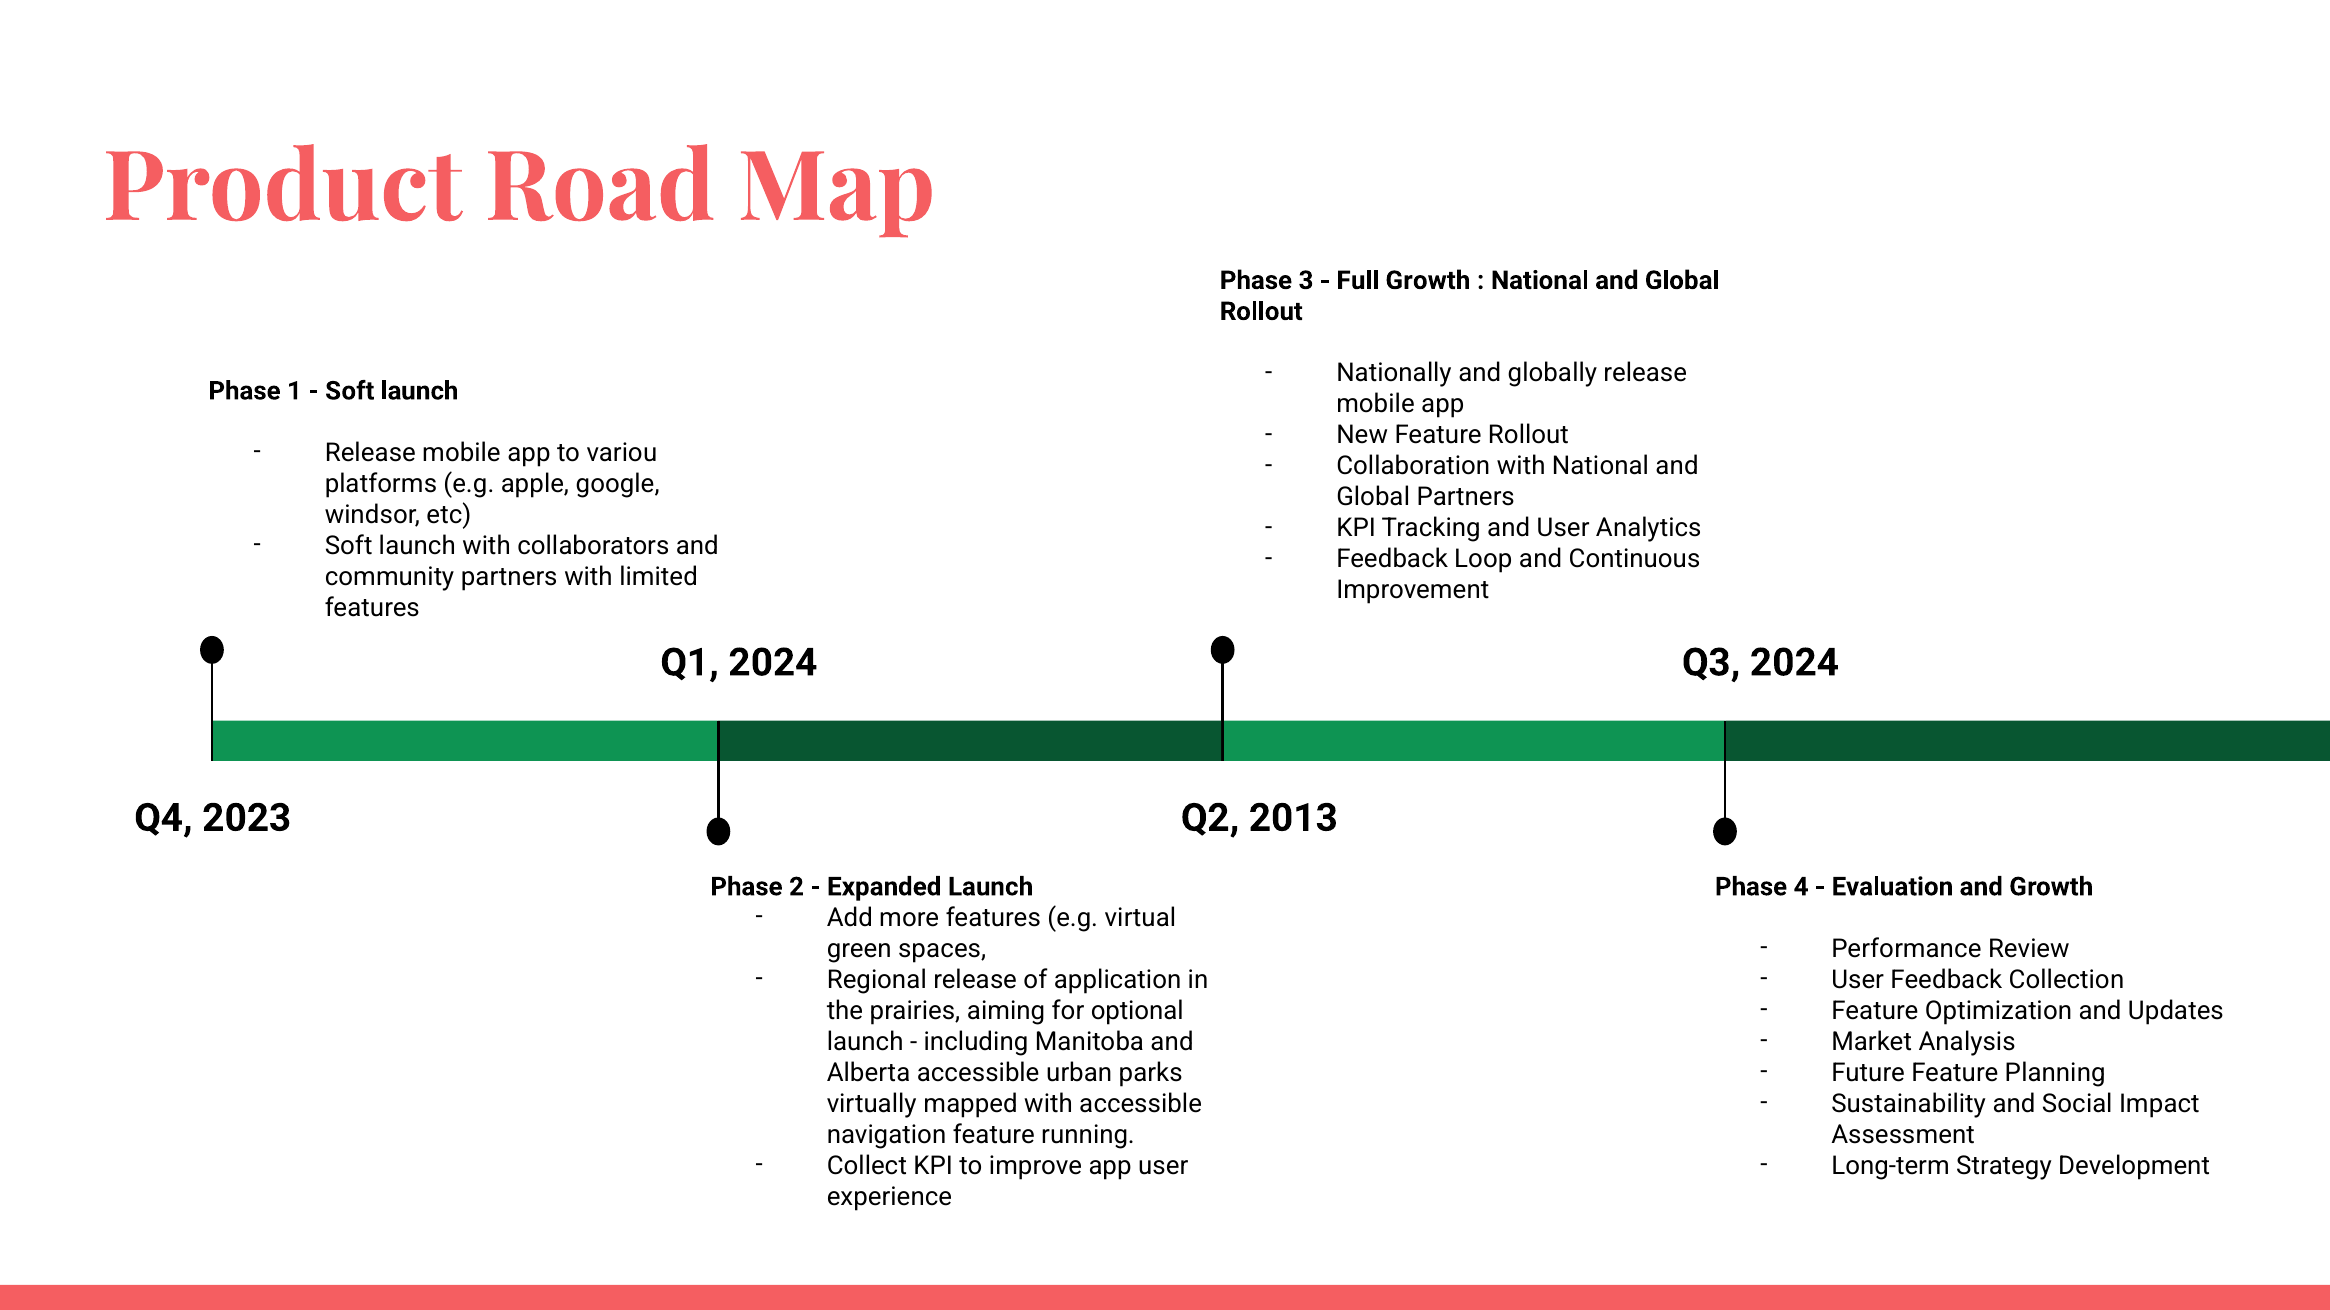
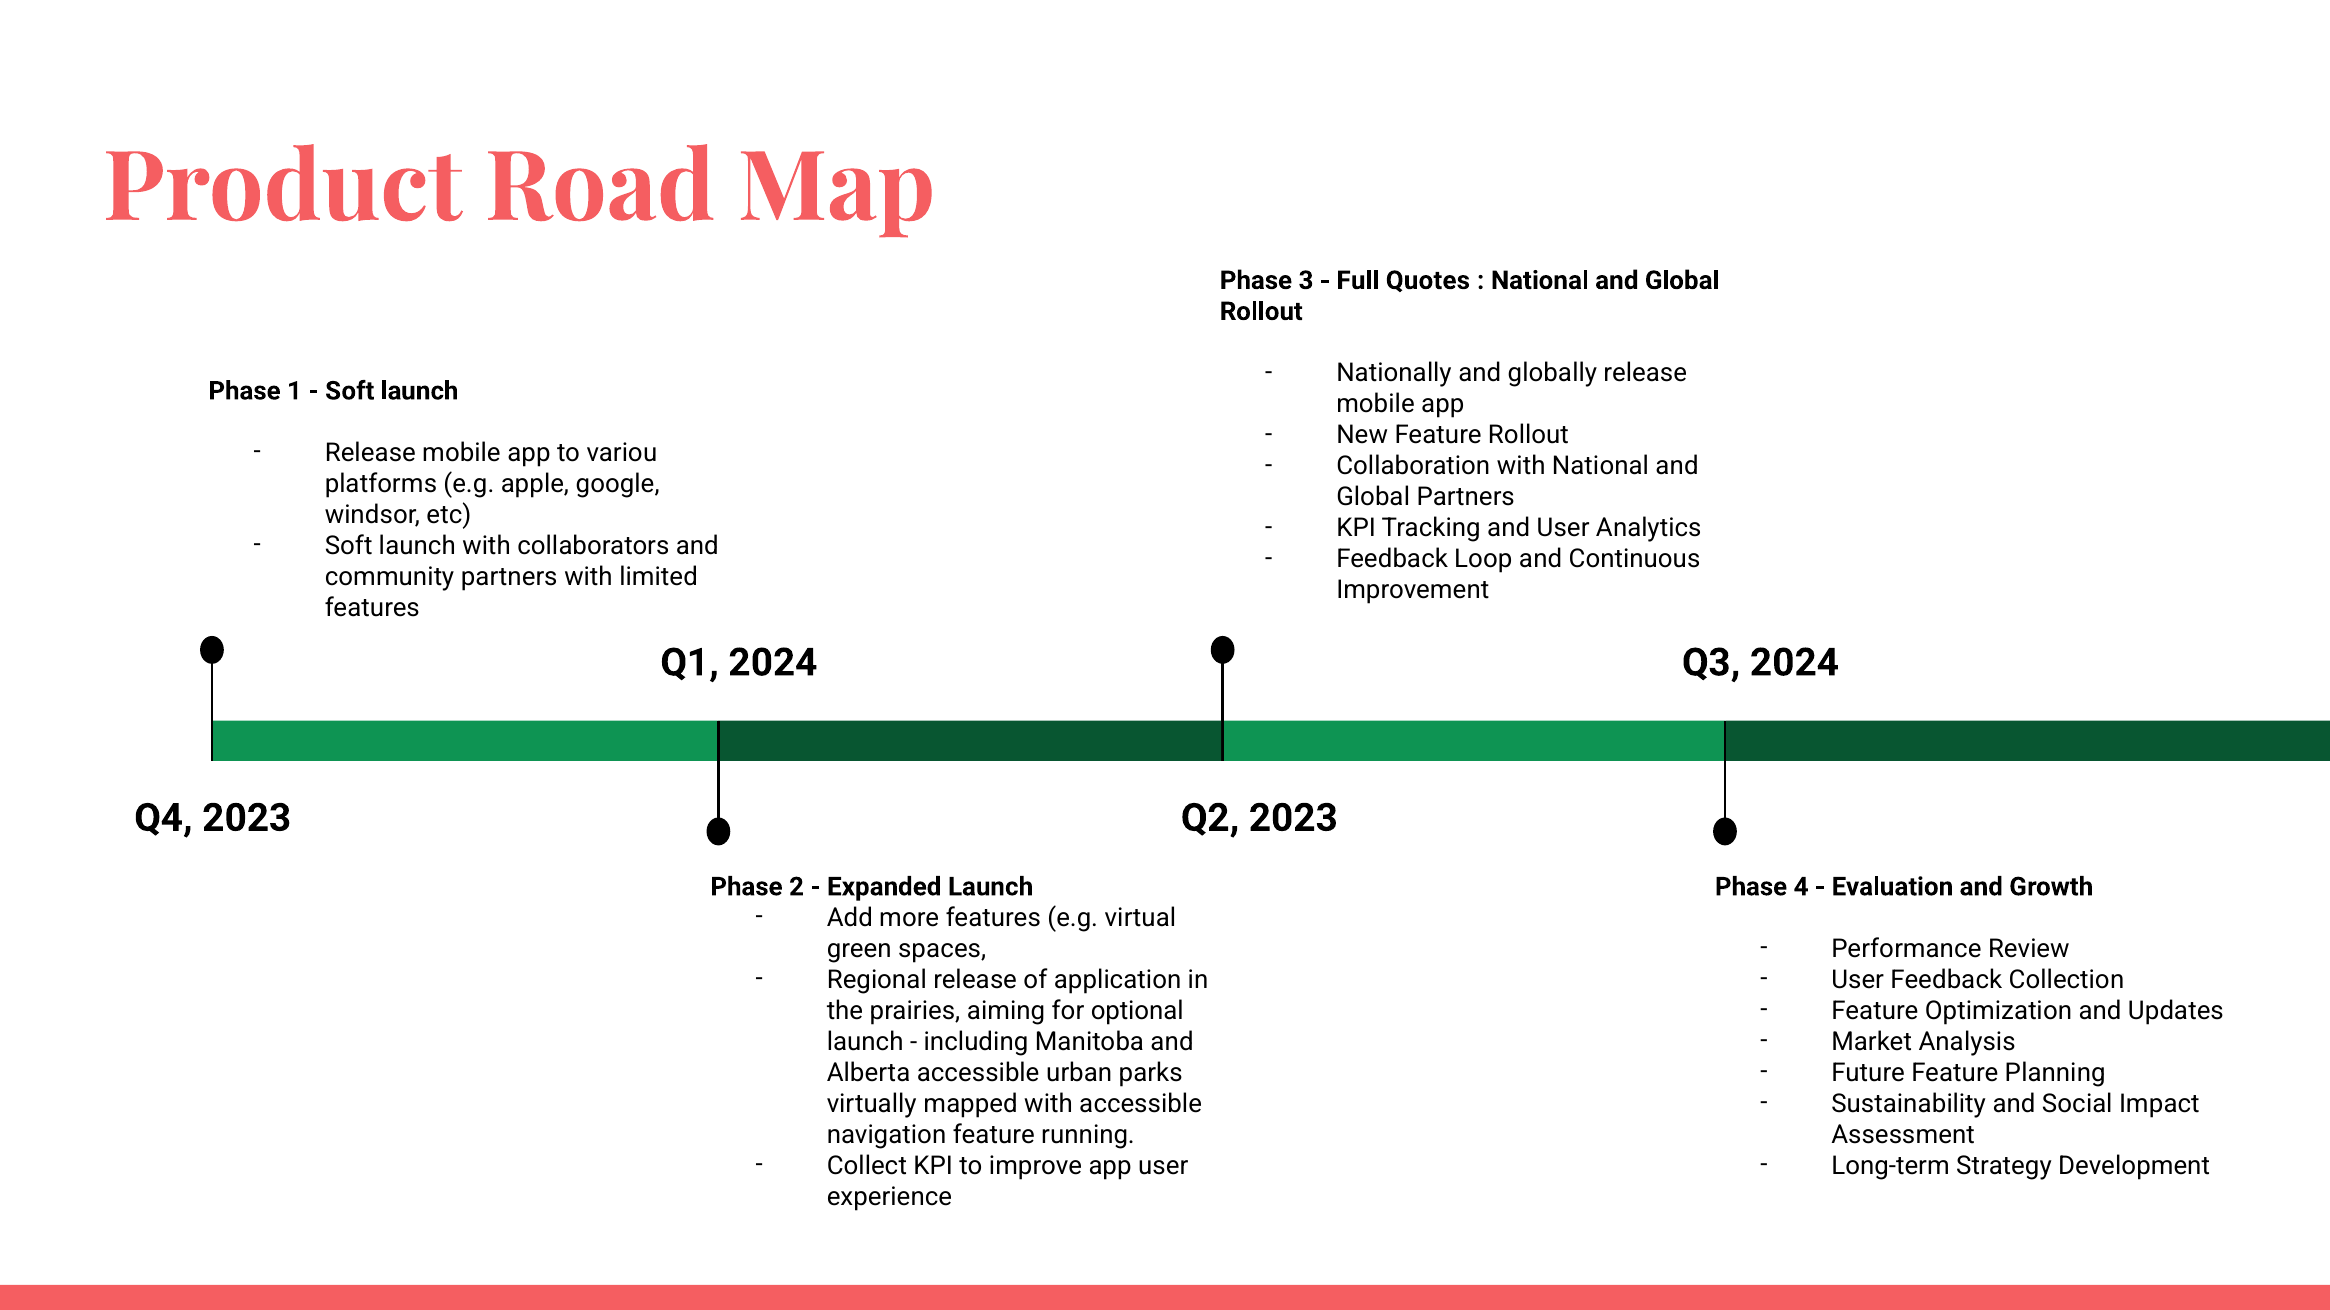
Full Growth: Growth -> Quotes (1428, 281)
Q2 2013: 2013 -> 2023 (1293, 818)
